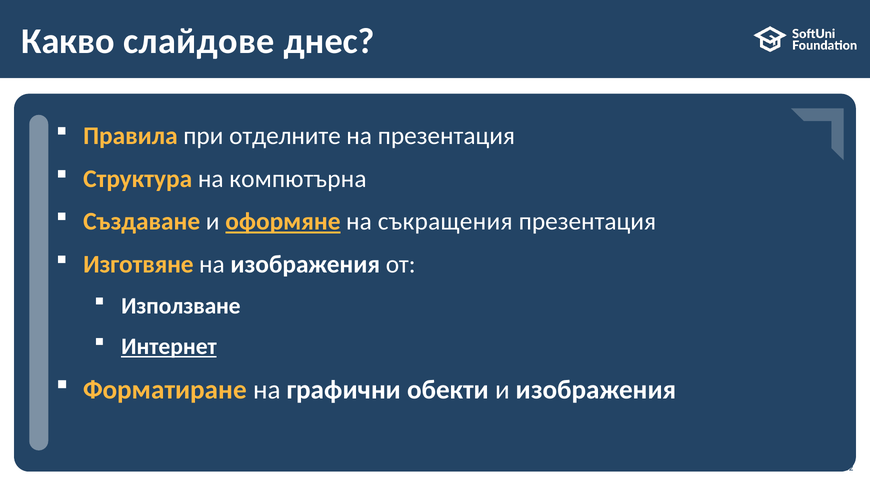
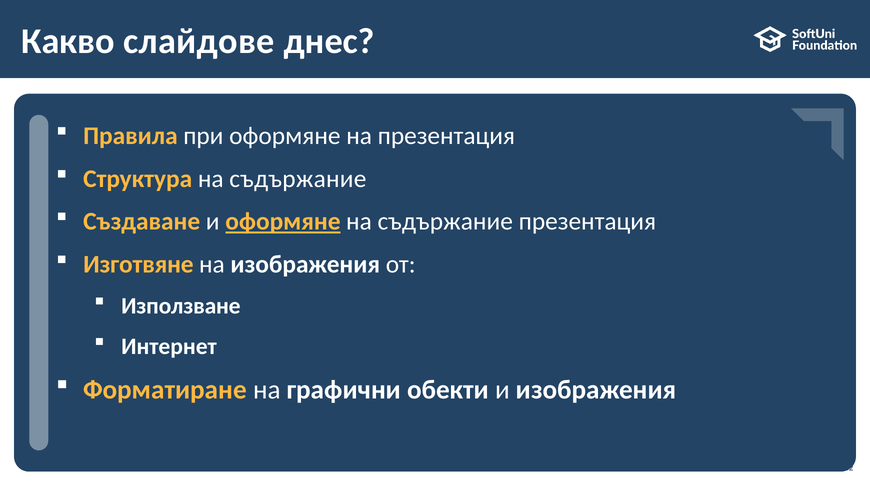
при отделните: отделните -> оформяне (285, 136)
компютърна: компютърна -> съдържание (298, 179)
съкращения: съкращения -> съдържание (445, 222)
Интернет underline: present -> none (169, 347)
